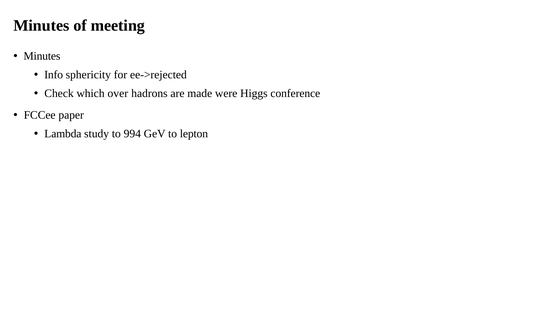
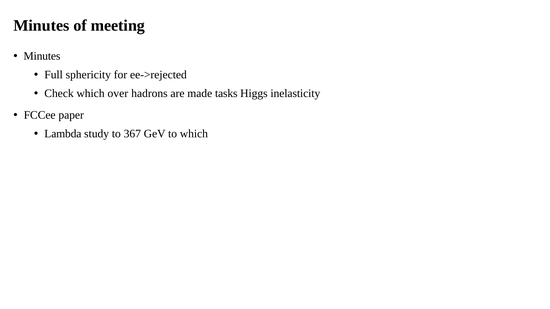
Info: Info -> Full (54, 75)
were: were -> tasks (226, 94)
conference: conference -> inelasticity (295, 94)
994: 994 -> 367 (132, 134)
to lepton: lepton -> which (194, 134)
